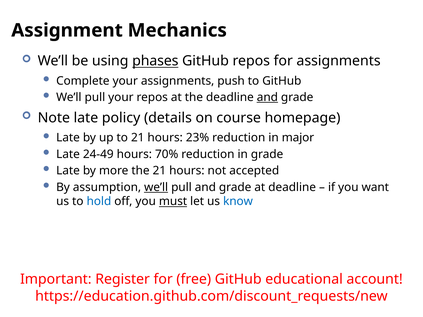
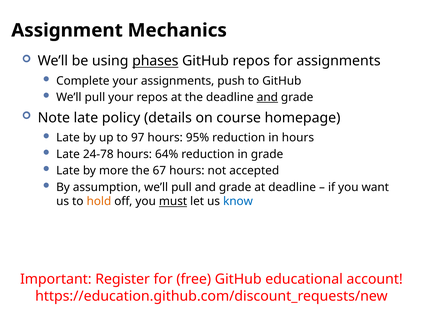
to 21: 21 -> 97 (138, 138)
23%: 23% -> 95% (198, 138)
in major: major -> hours (298, 138)
24-49: 24-49 -> 24-78 (98, 154)
70%: 70% -> 64% (167, 154)
the 21: 21 -> 67 (159, 171)
we’ll underline: present -> none (156, 187)
hold colour: blue -> orange (99, 201)
